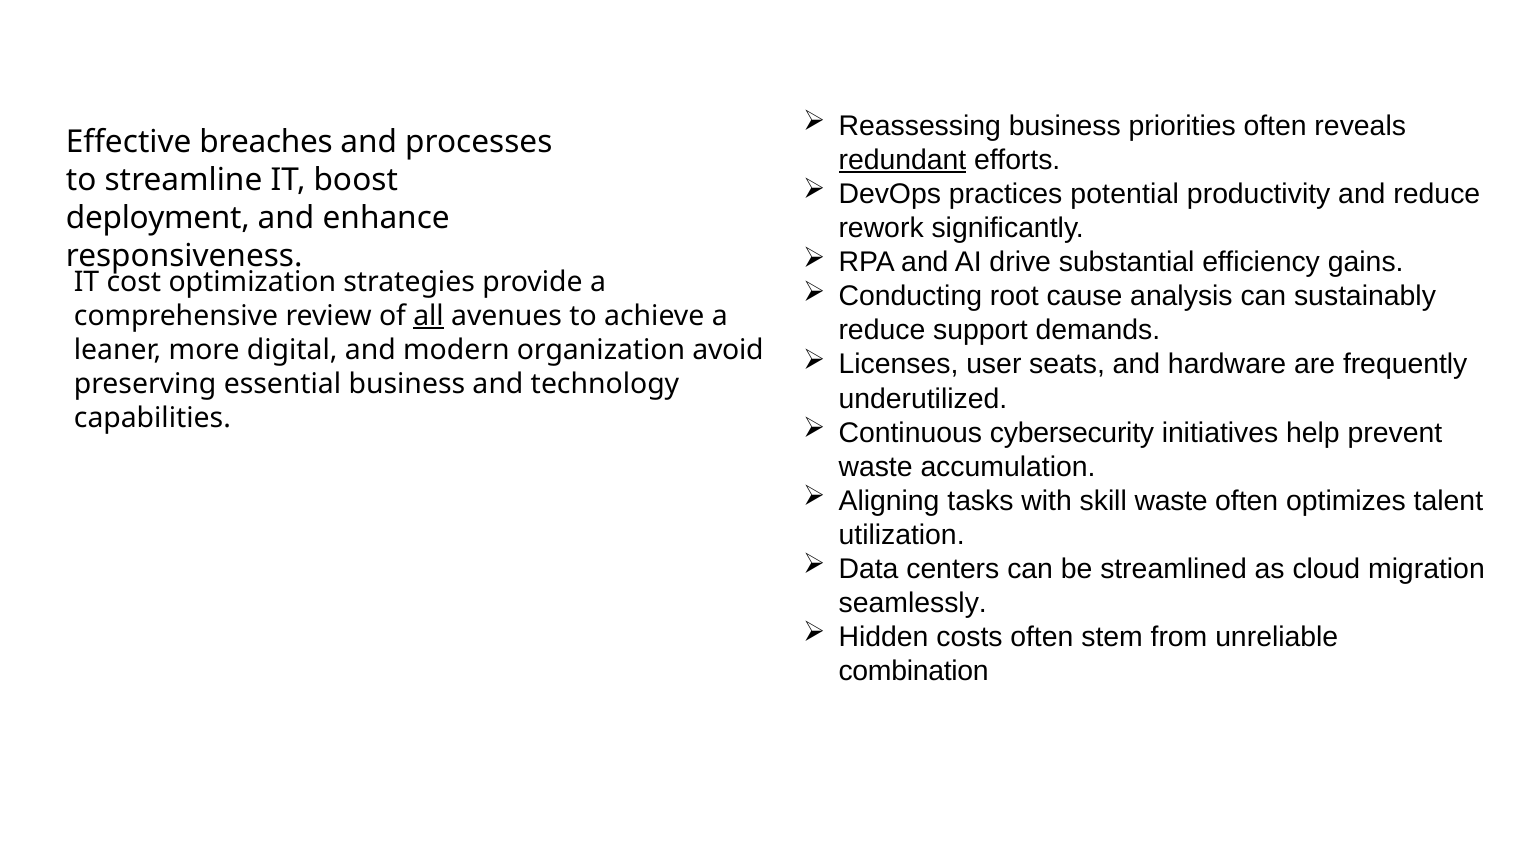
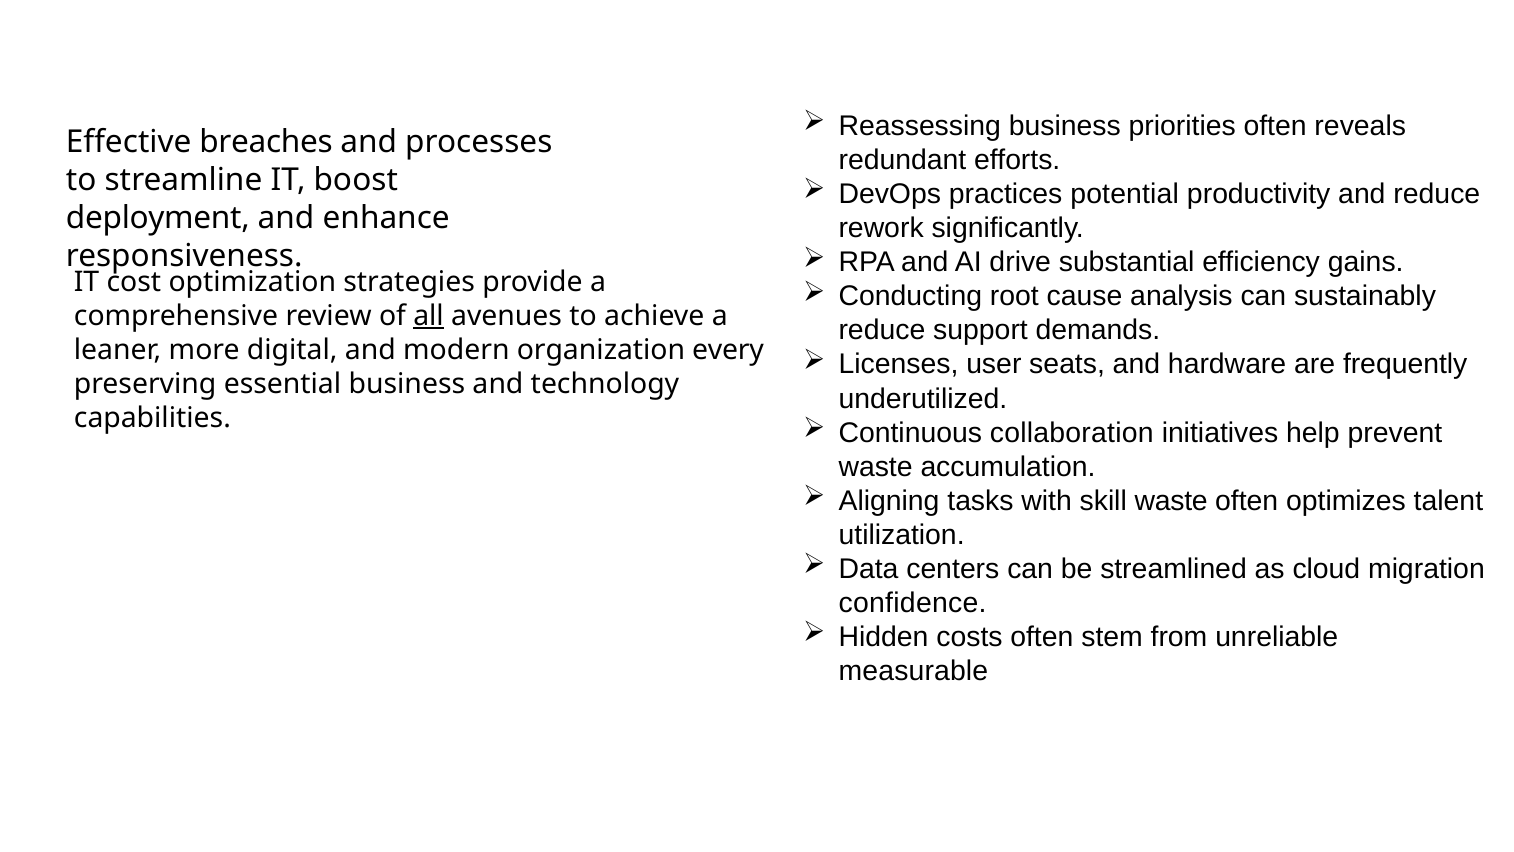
redundant underline: present -> none (902, 160)
avoid: avoid -> every (728, 350)
cybersecurity: cybersecurity -> collaboration (1072, 433)
seamlessly: seamlessly -> confidence (913, 603)
combination: combination -> measurable (913, 671)
